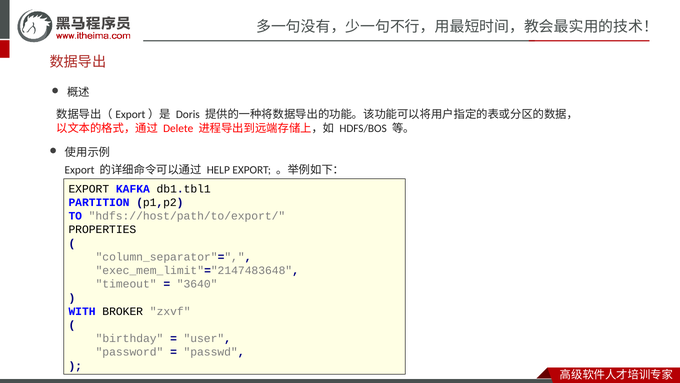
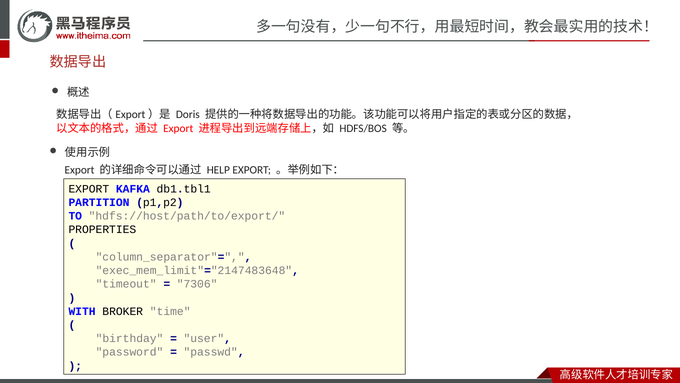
Delete: Delete -> Export (178, 128)
3640: 3640 -> 7306 (197, 284)
zxvf: zxvf -> time (170, 311)
